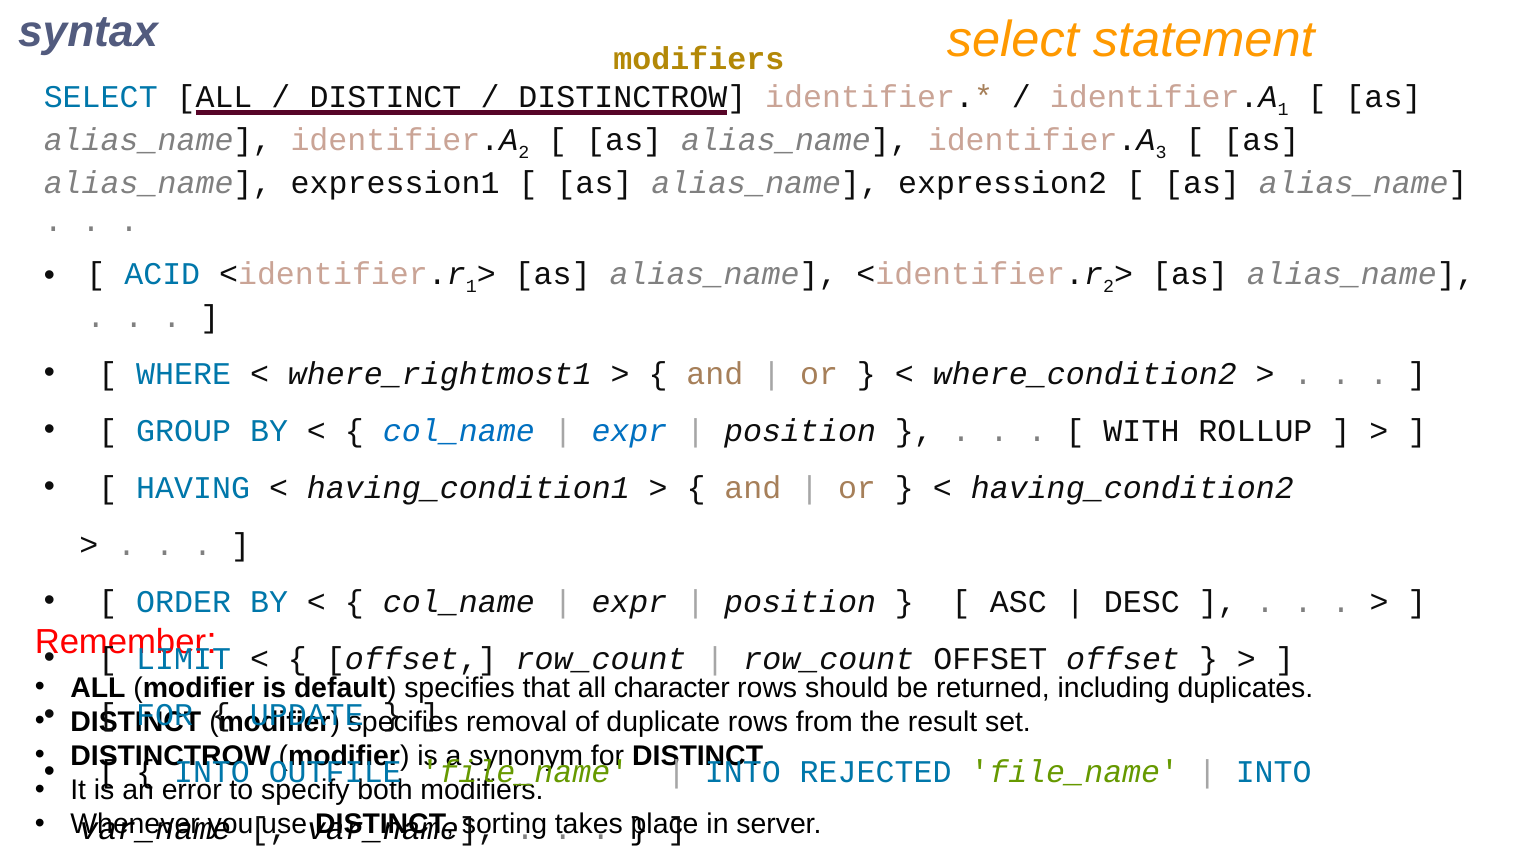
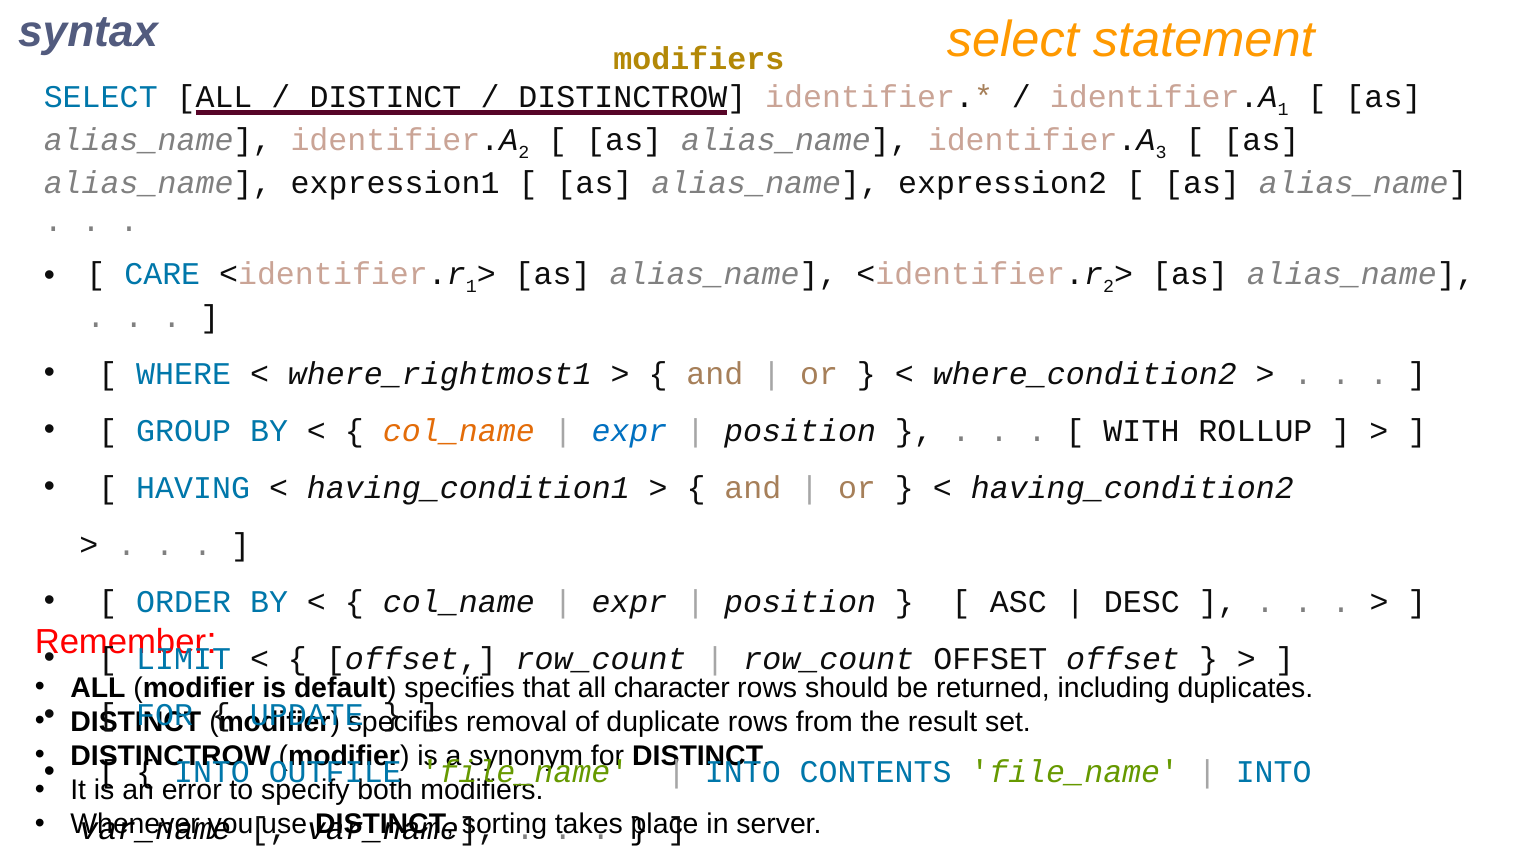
ACID: ACID -> CARE (162, 274)
col_name colour: blue -> orange (459, 431)
REJECTED: REJECTED -> CONTENTS (876, 772)
